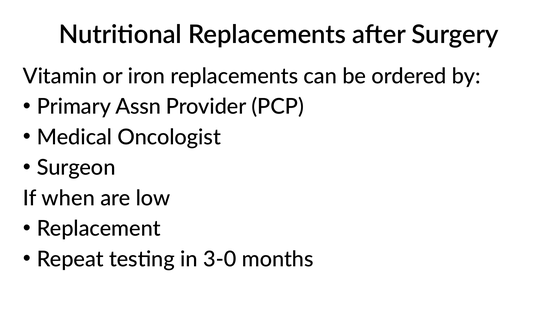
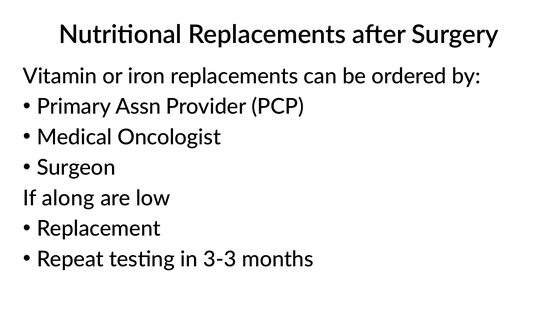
when: when -> along (68, 198)
3-0: 3-0 -> 3-3 (220, 259)
